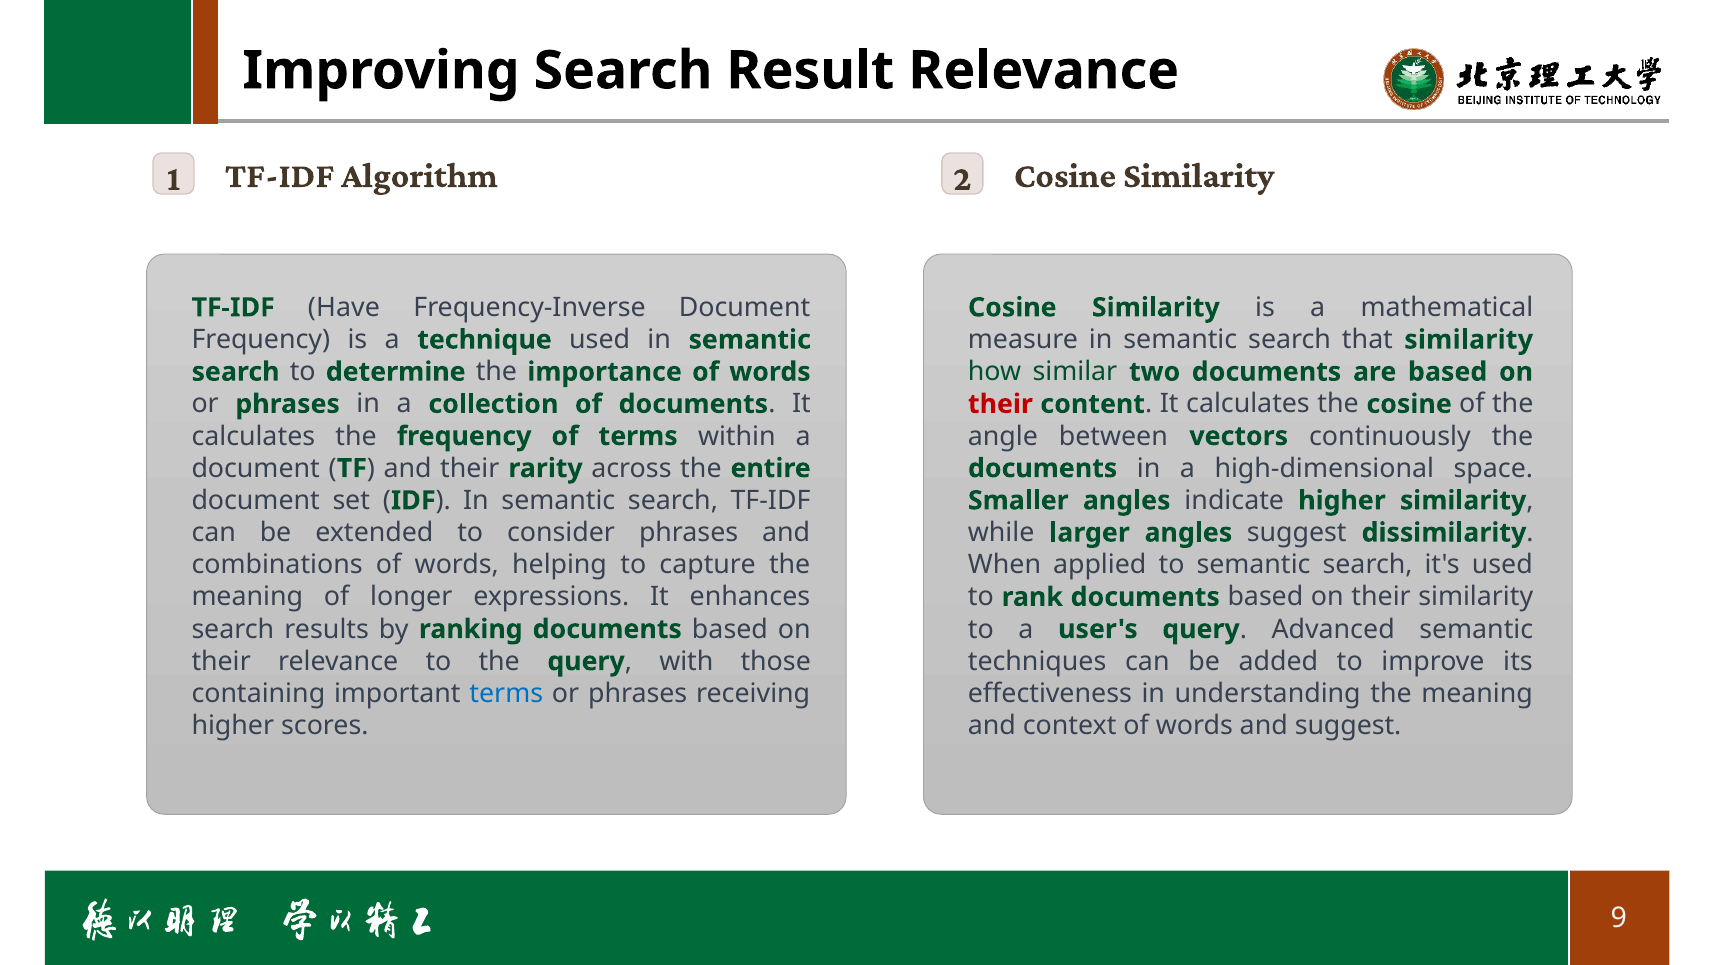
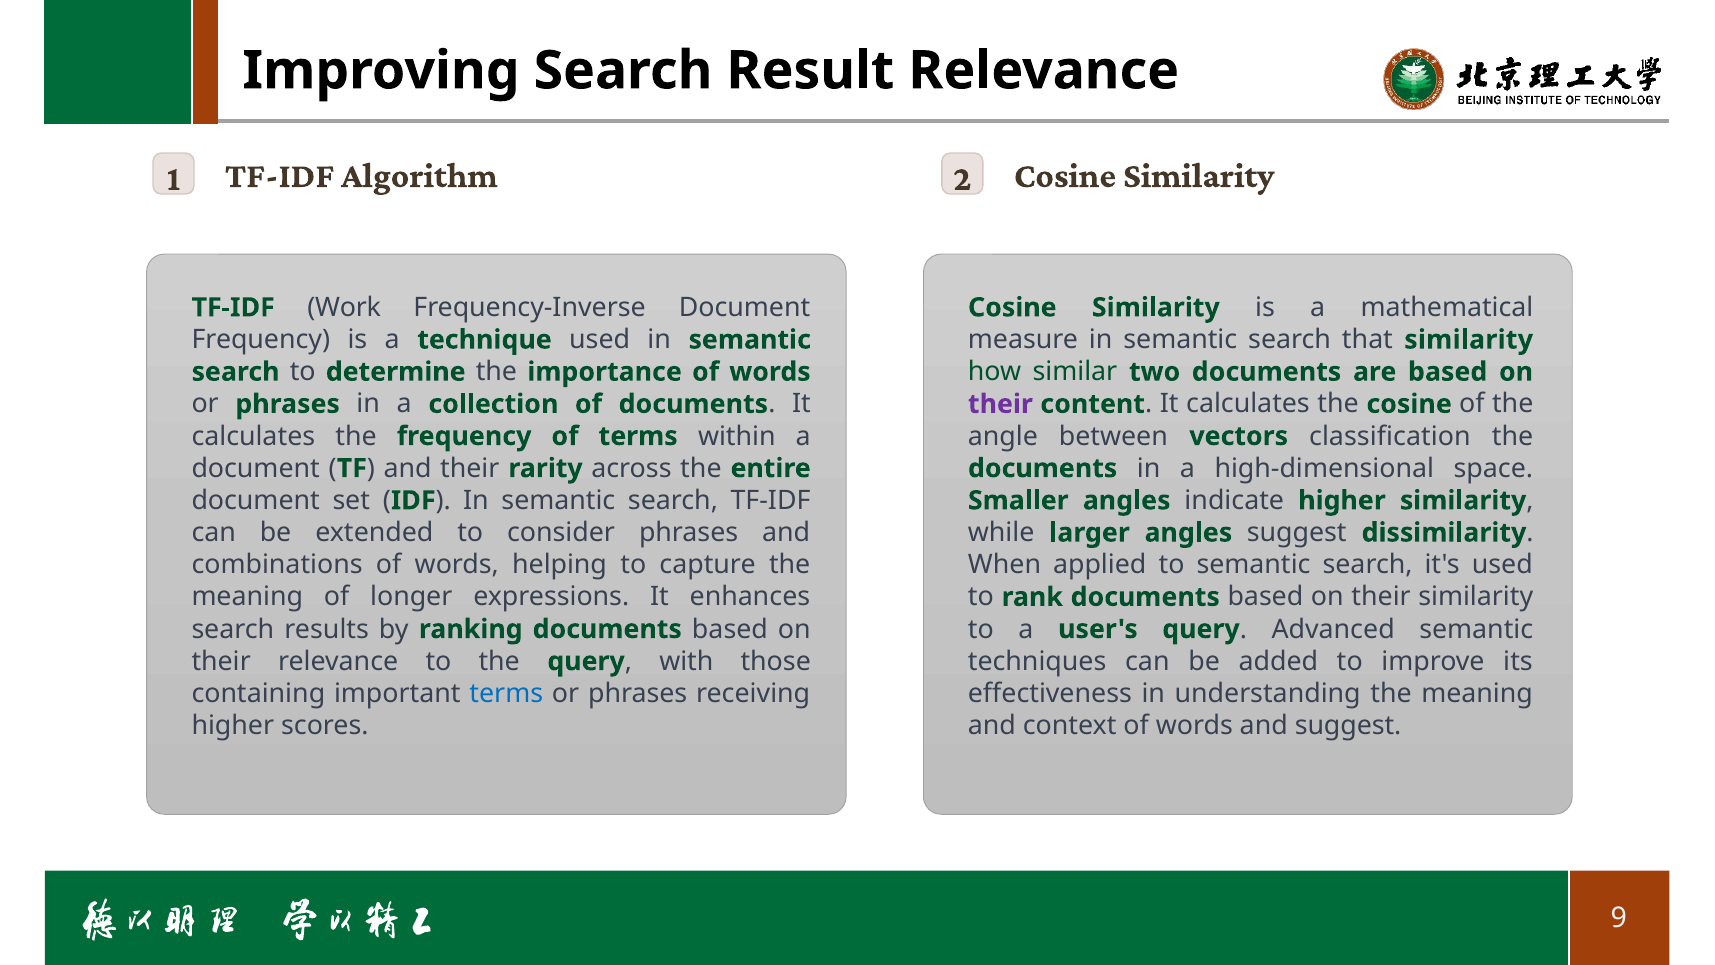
Have: Have -> Work (344, 307)
their colour: red -> purple (1000, 404)
continuously: continuously -> classification (1390, 436)
